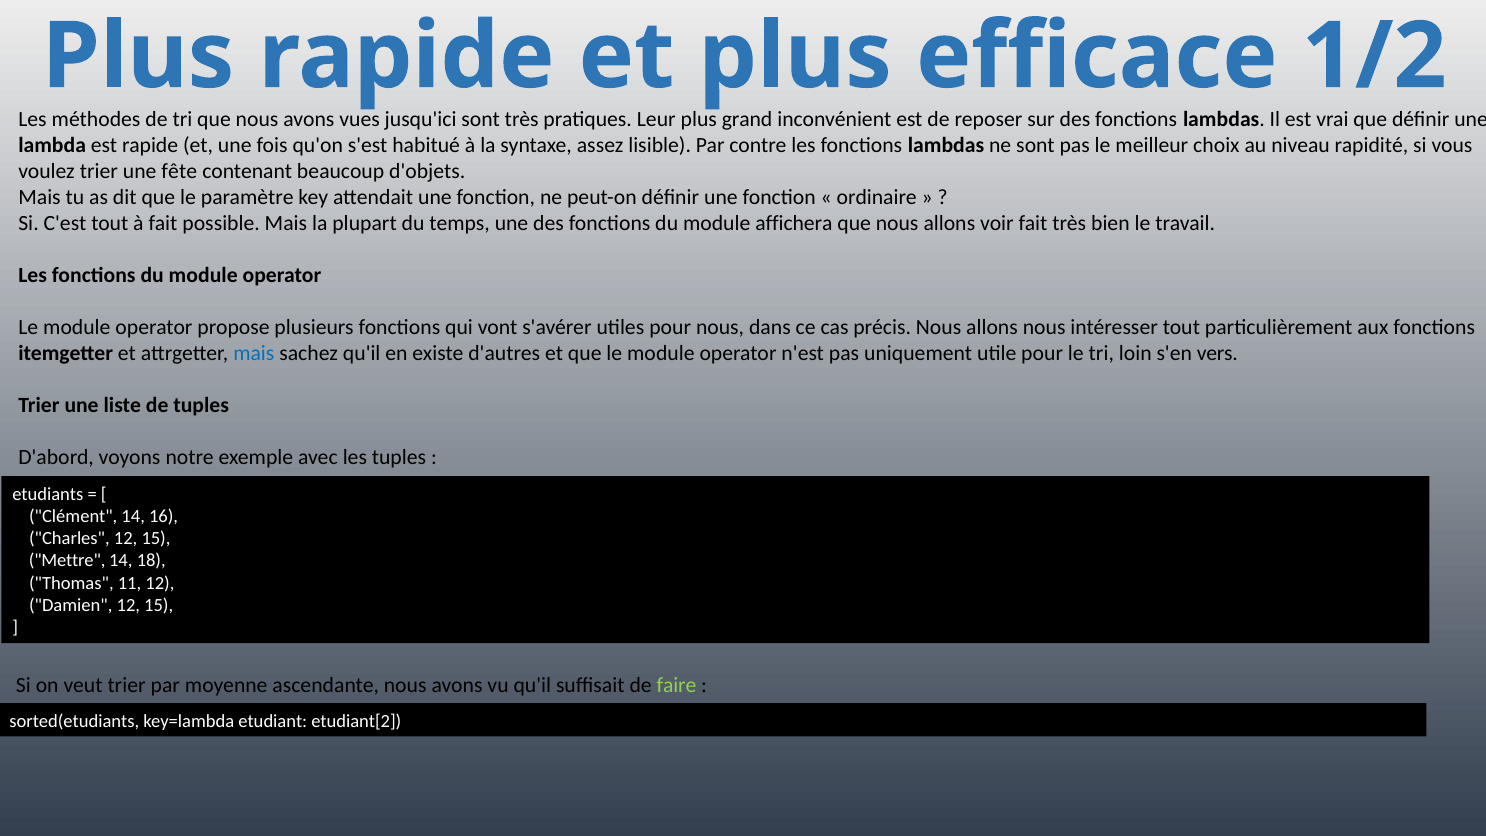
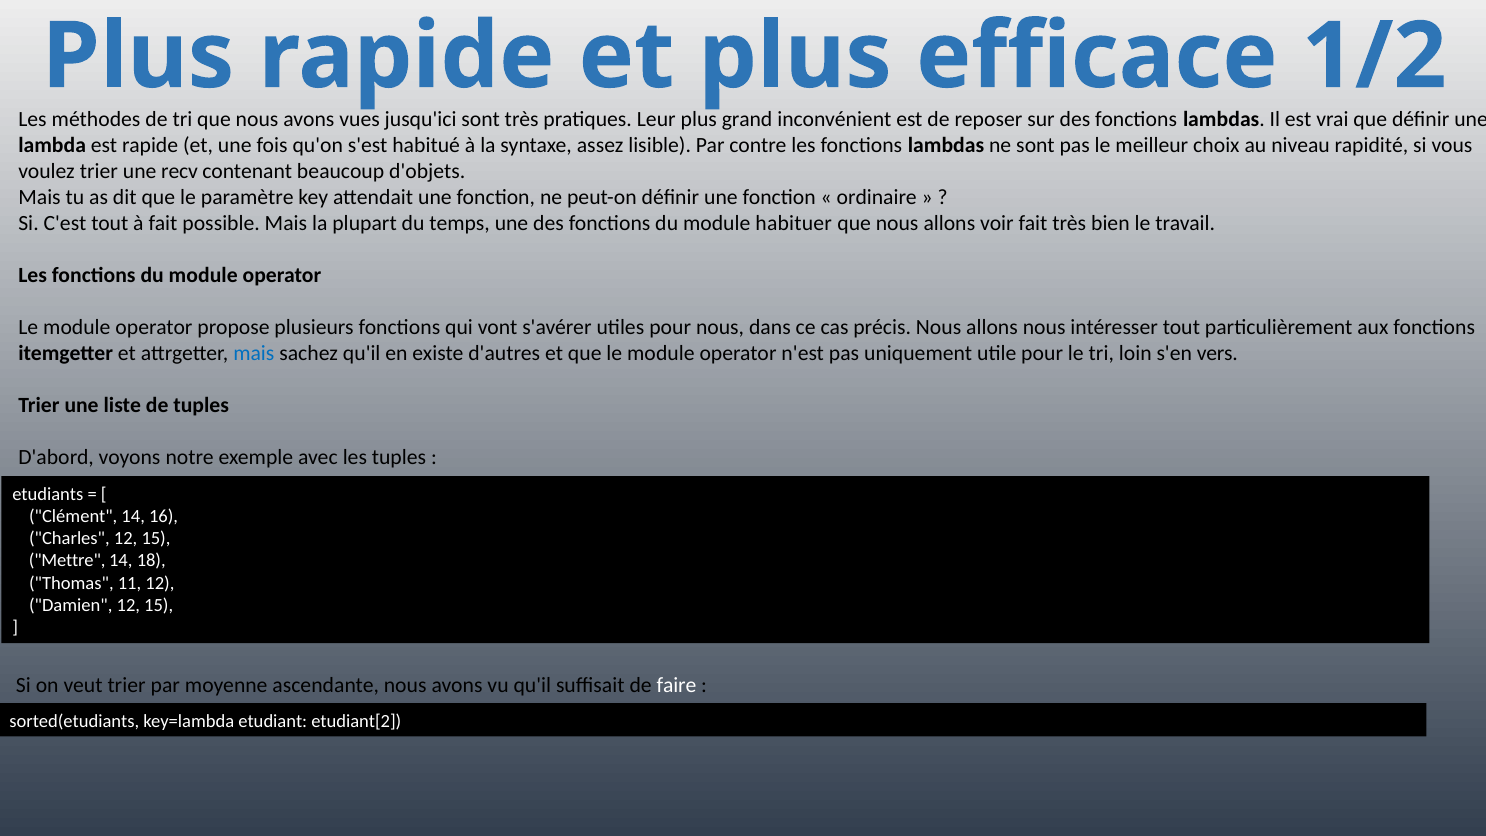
fête: fête -> recv (180, 171)
affichera: affichera -> habituer (794, 223)
faire colour: light green -> white (677, 686)
